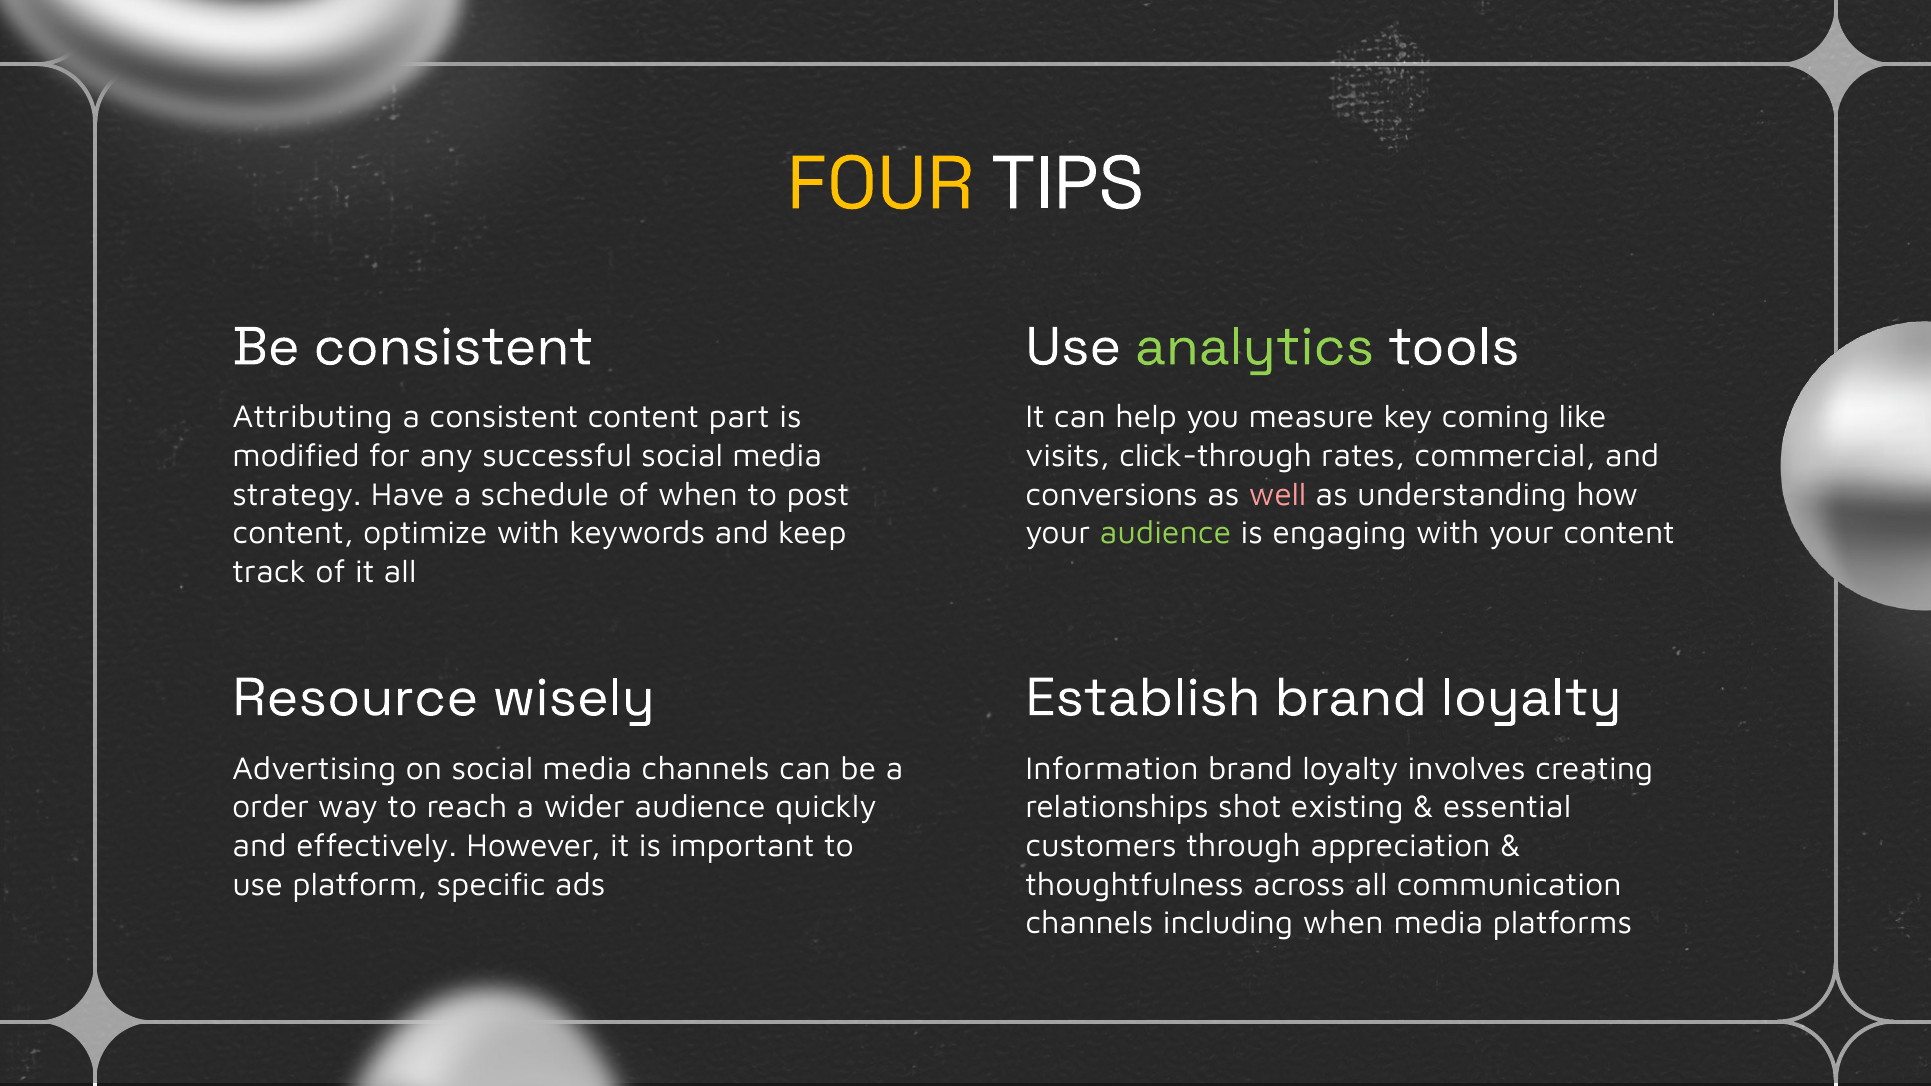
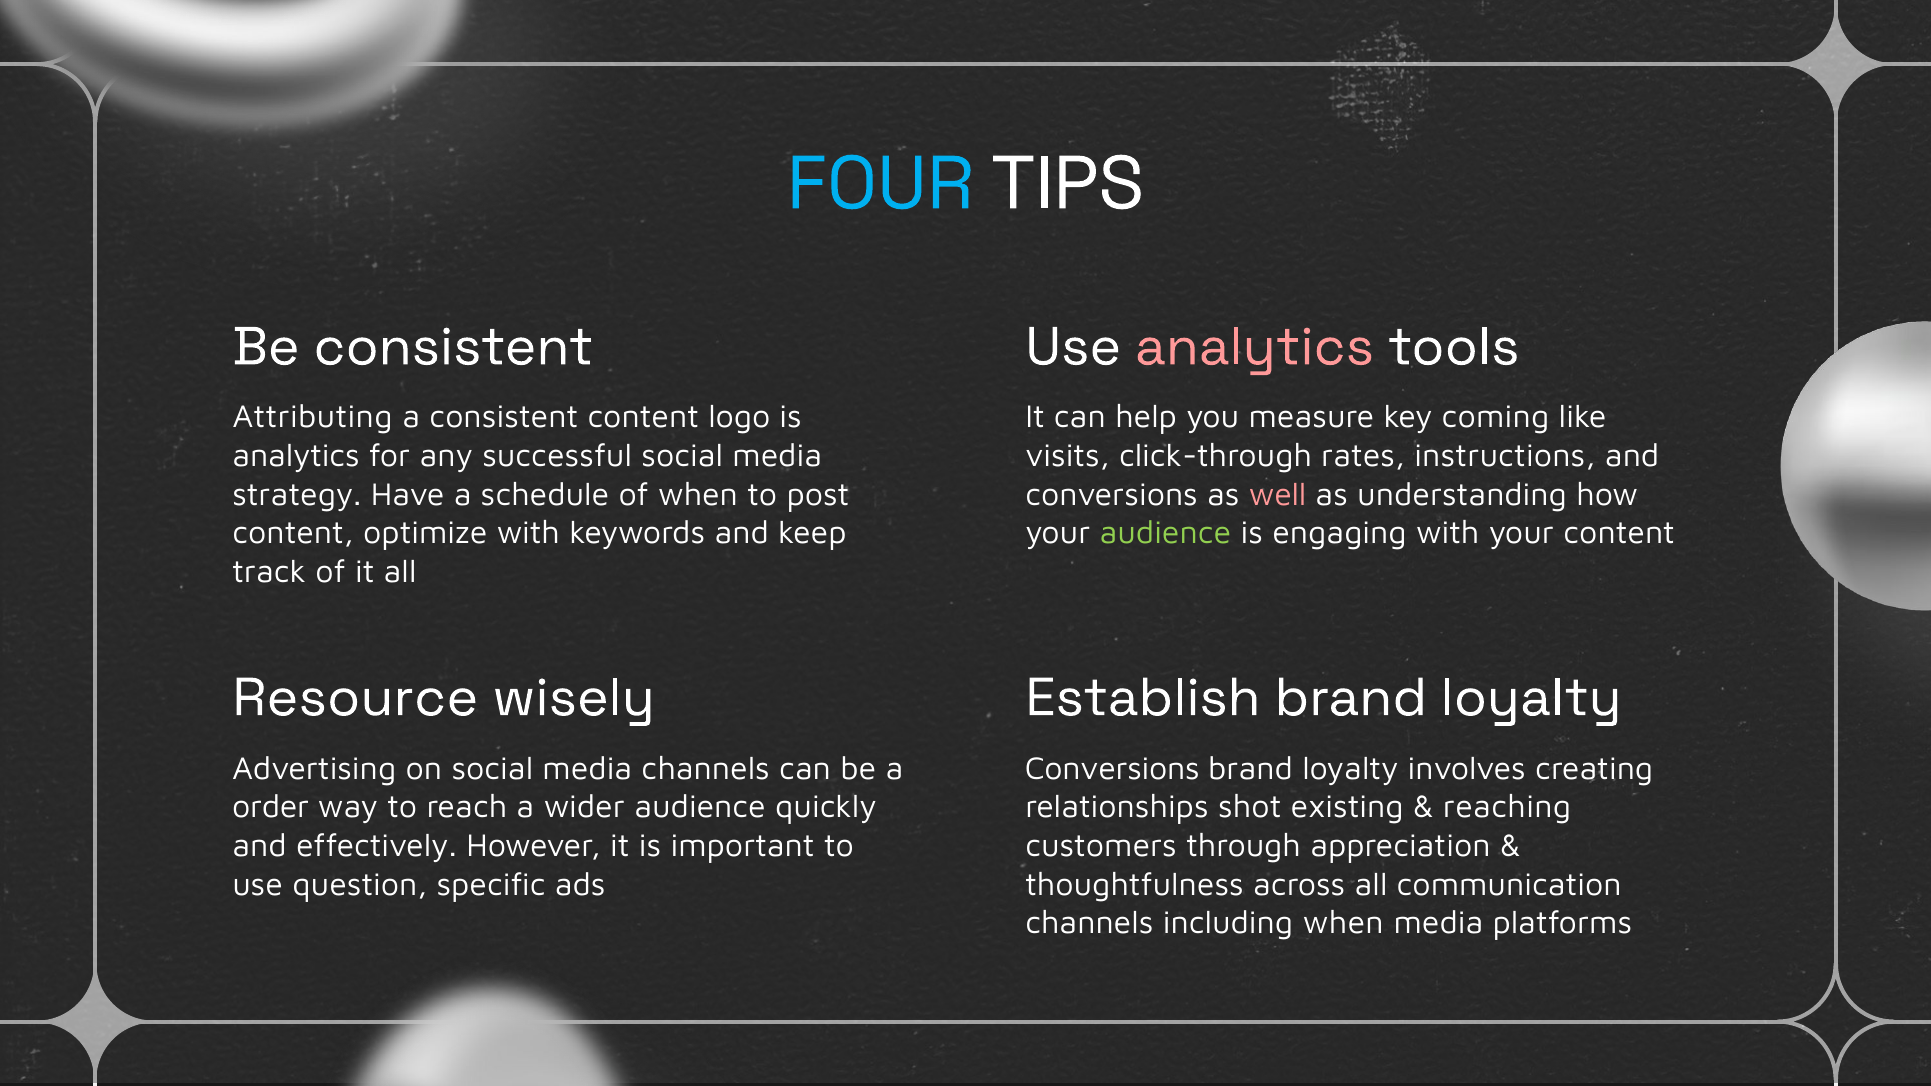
FOUR colour: yellow -> light blue (880, 184)
analytics colour: light green -> pink (1255, 347)
part: part -> logo (739, 417)
modified: modified -> analytics (296, 456)
commercial: commercial -> instructions (1505, 456)
Information: Information -> Conversions (1112, 769)
essential: essential -> reaching (1507, 807)
platform: platform -> question (360, 885)
